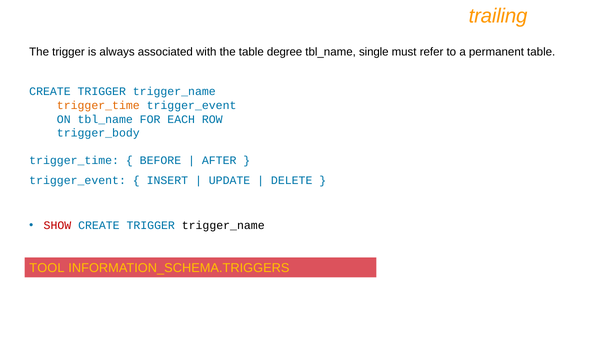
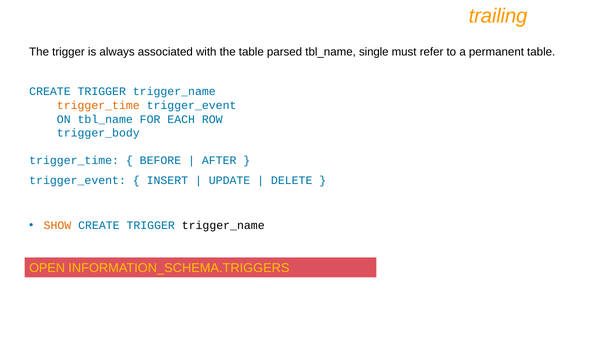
degree: degree -> parsed (285, 52)
SHOW colour: red -> orange (57, 226)
TOOL: TOOL -> OPEN (47, 269)
